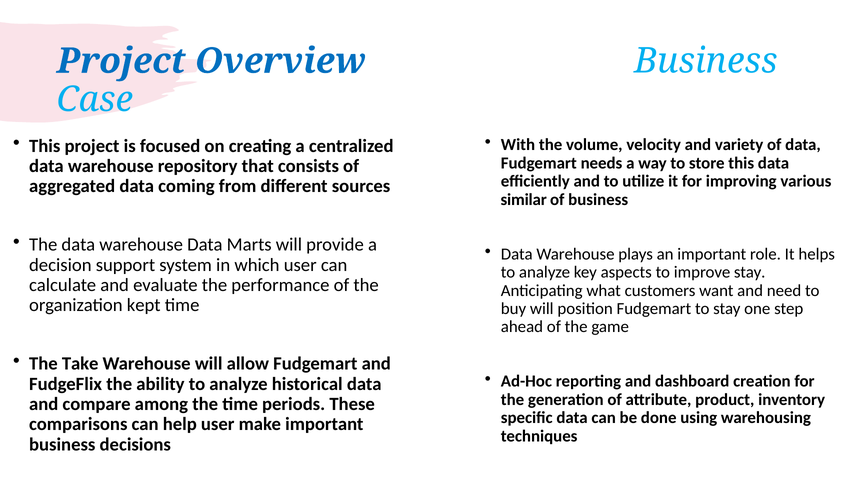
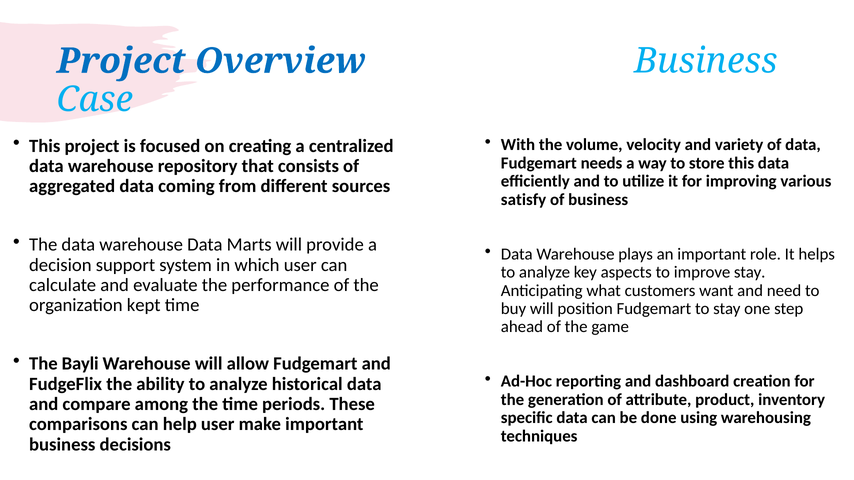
similar: similar -> satisfy (524, 200)
Take: Take -> Bayli (80, 364)
